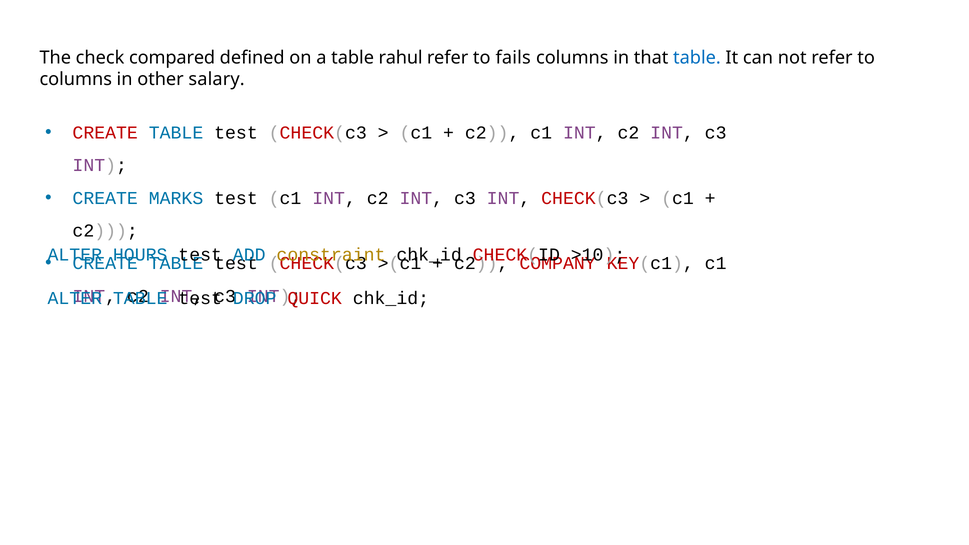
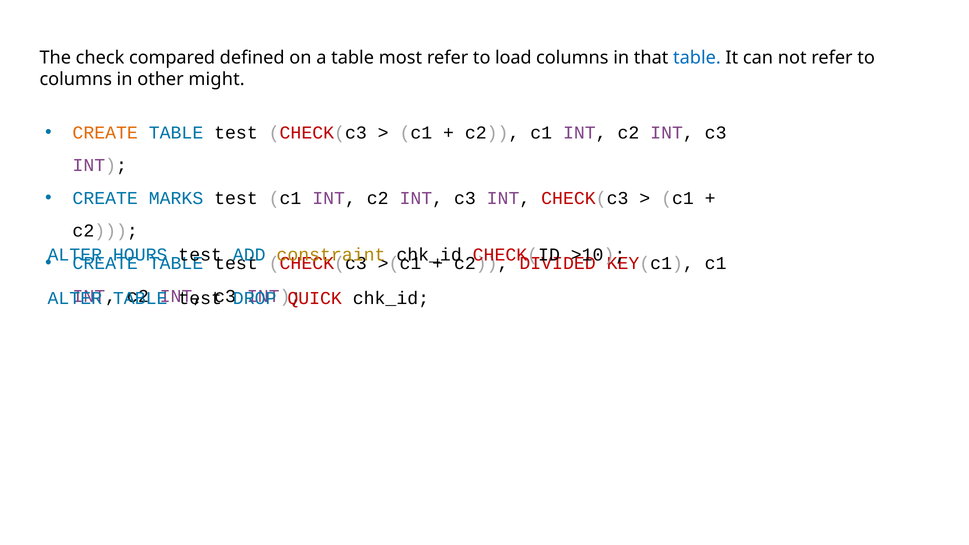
rahul: rahul -> most (400, 58)
fails: fails -> load (513, 58)
salary: salary -> might (217, 79)
CREATE colour: red -> orange (105, 133)
COMPANY: COMPANY -> DIVIDED (558, 263)
